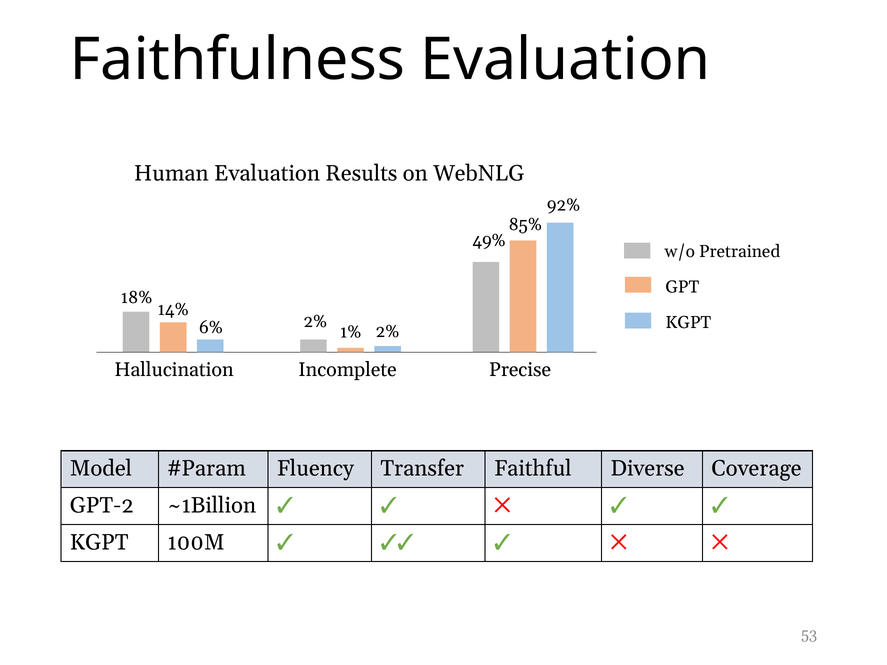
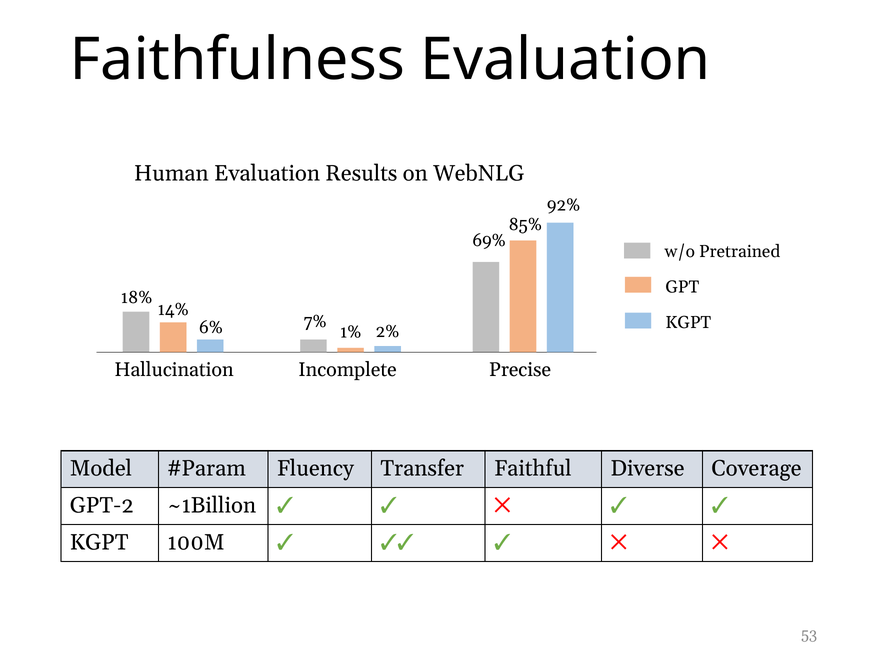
49%: 49% -> 69% (489, 241)
2%: 2% -> 7% (315, 322)
